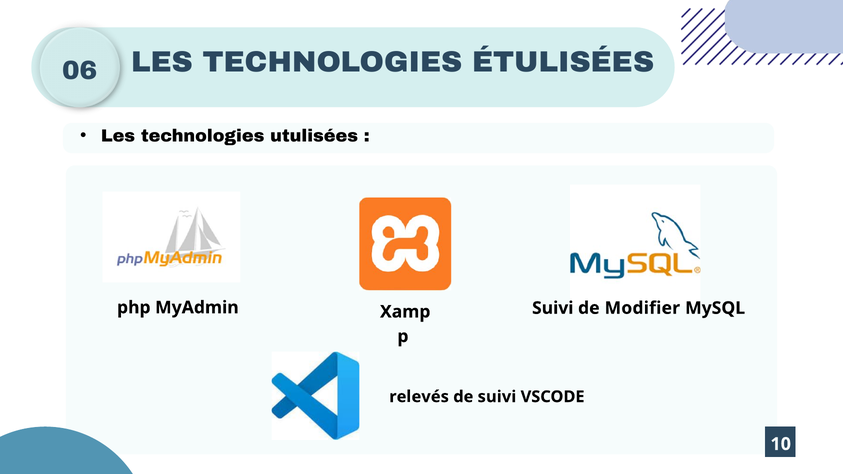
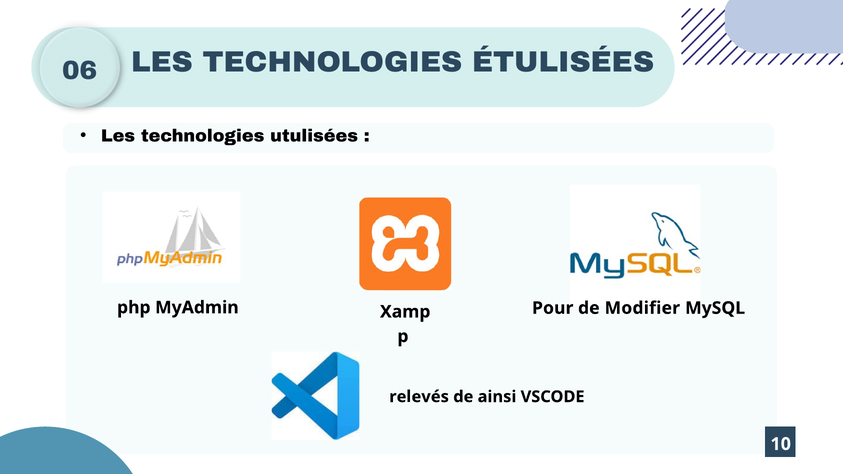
Suivi: Suivi -> Pour (553, 308)
de suivi: suivi -> ainsi (497, 397)
